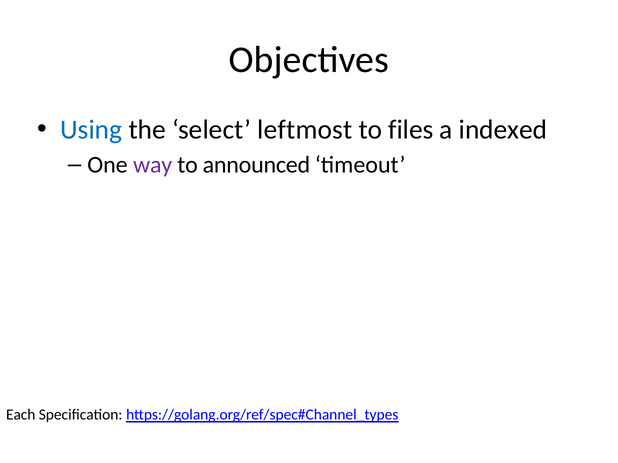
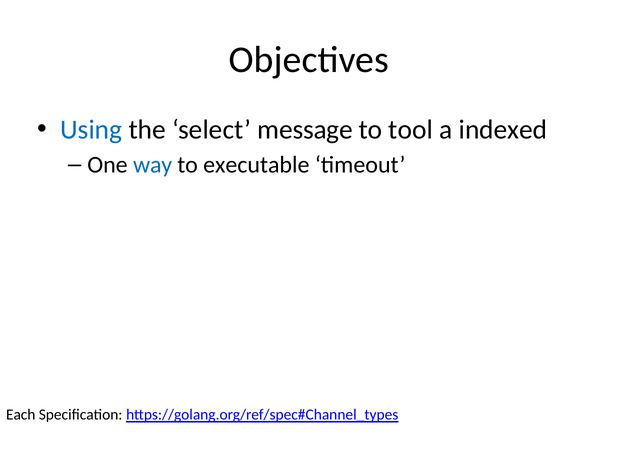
leftmost: leftmost -> message (305, 130)
files: files -> tool (411, 130)
way colour: purple -> blue (153, 165)
announced: announced -> executable (256, 165)
